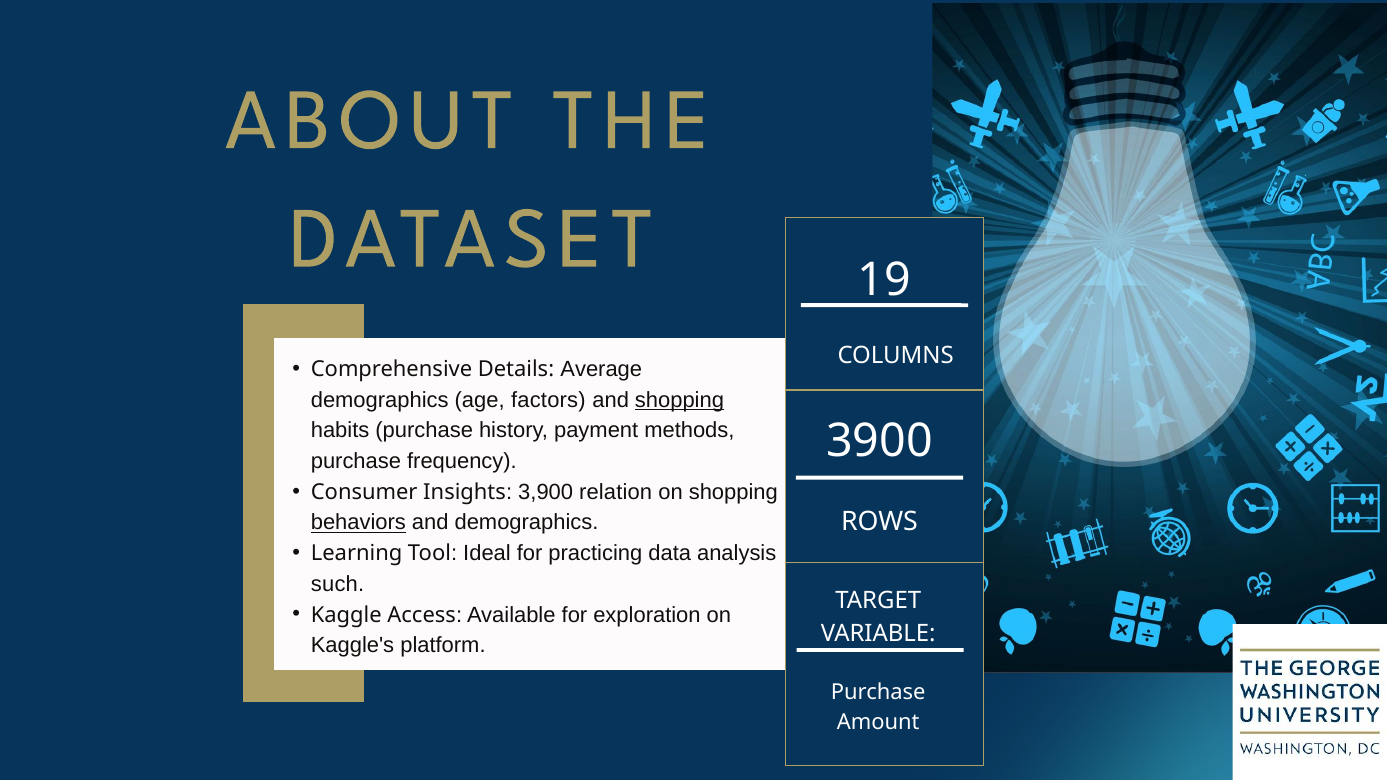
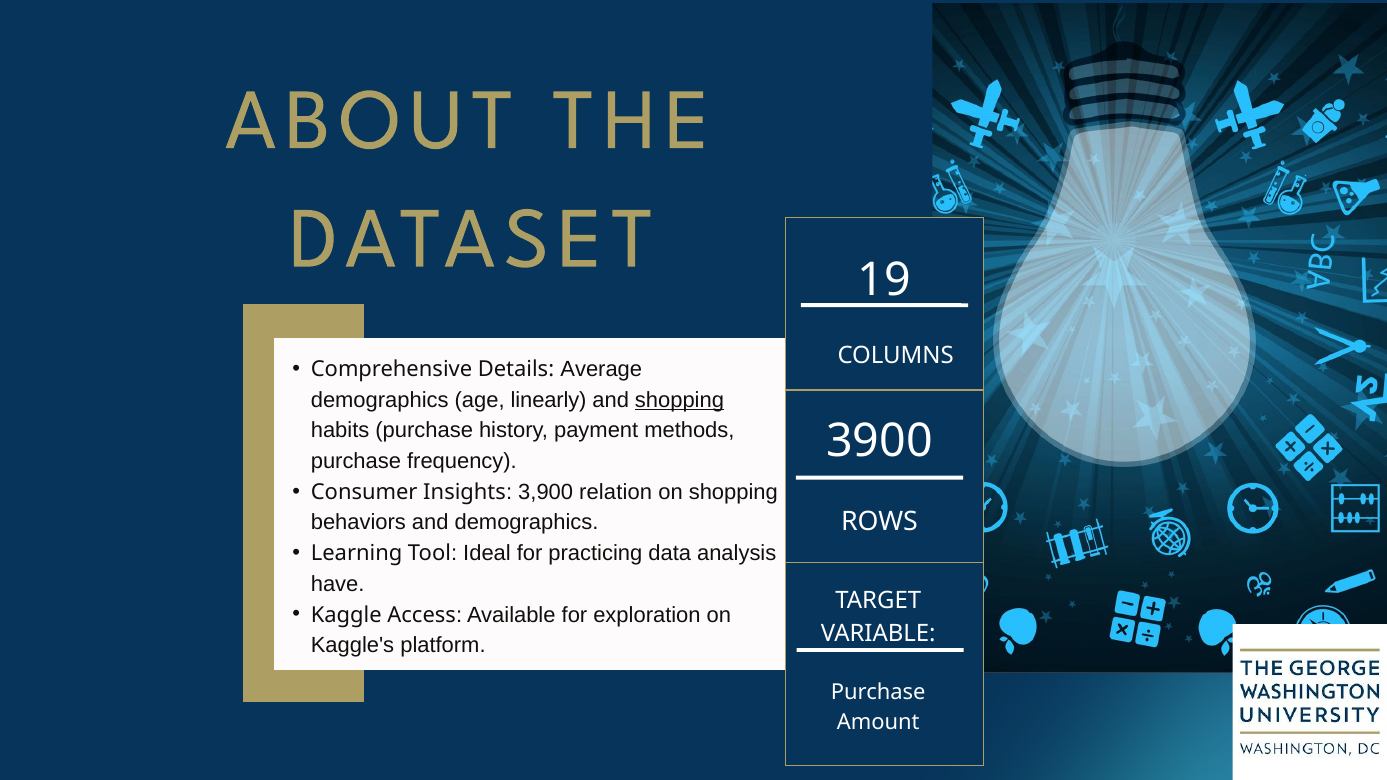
factors: factors -> linearly (549, 400)
behaviors underline: present -> none (358, 523)
such: such -> have (338, 584)
